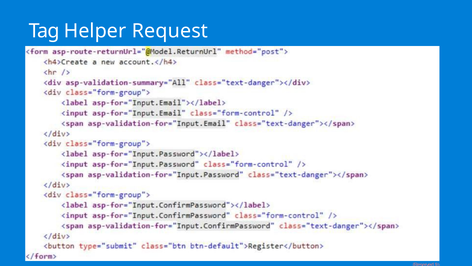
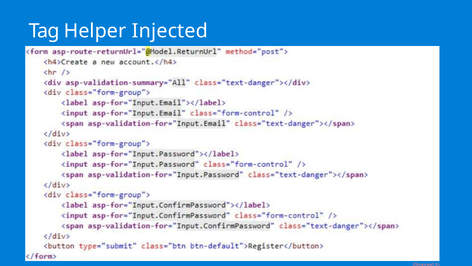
Request: Request -> Injected (170, 31)
